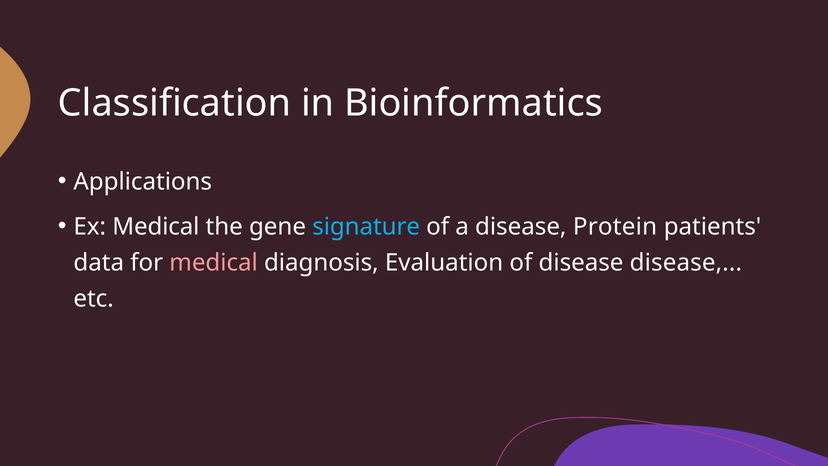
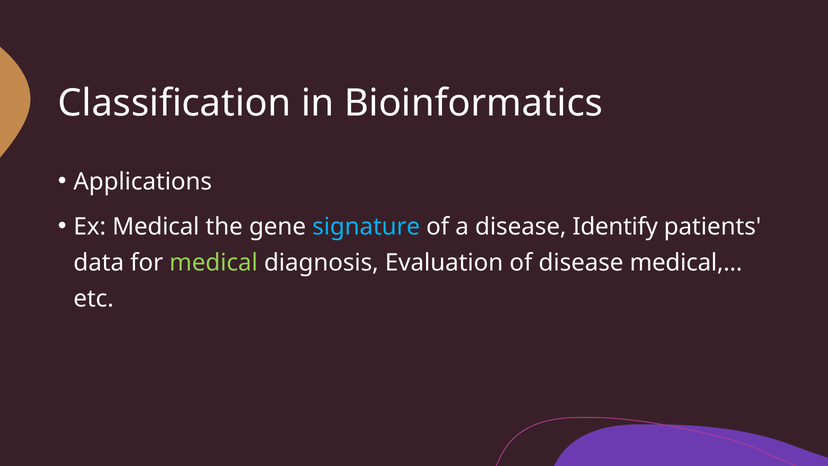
Protein: Protein -> Identify (615, 226)
medical colour: pink -> light green (214, 263)
disease disease: disease -> medical (686, 263)
